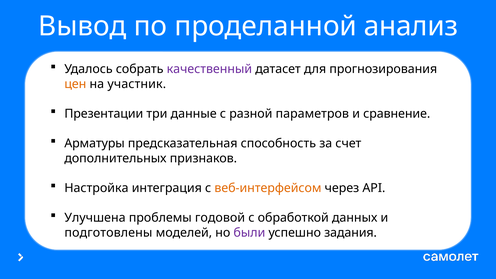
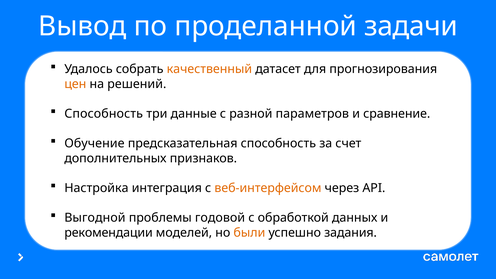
анализ: анализ -> задачи (411, 26)
качественный colour: purple -> orange (209, 69)
участник: участник -> решений (137, 84)
Презентации: Презентации -> Способность (104, 114)
Арматуры: Арматуры -> Обучение (94, 143)
Улучшена: Улучшена -> Выгодной (95, 218)
подготовлены: подготовлены -> рекомендации (109, 233)
были colour: purple -> orange (249, 233)
